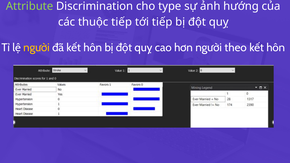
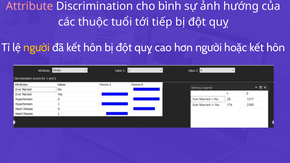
Attribute colour: light green -> pink (30, 6)
type: type -> bình (170, 6)
thuộc tiếp: tiếp -> tuổi (122, 22)
theo: theo -> hoặc (236, 48)
